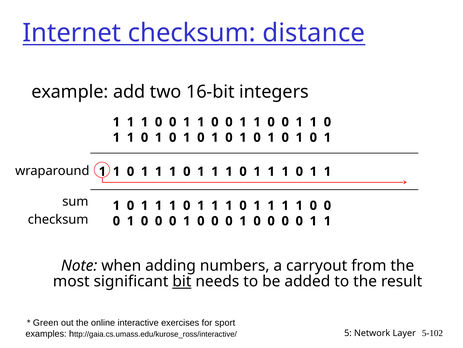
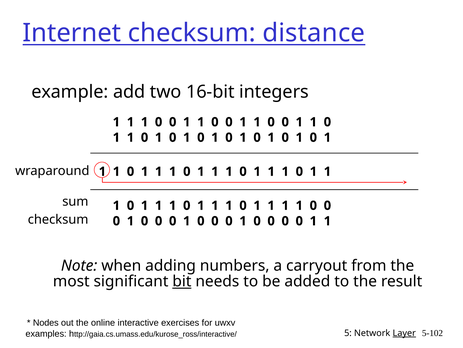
Green: Green -> Nodes (46, 322)
sport: sport -> uwxv (225, 322)
Layer underline: none -> present (404, 332)
